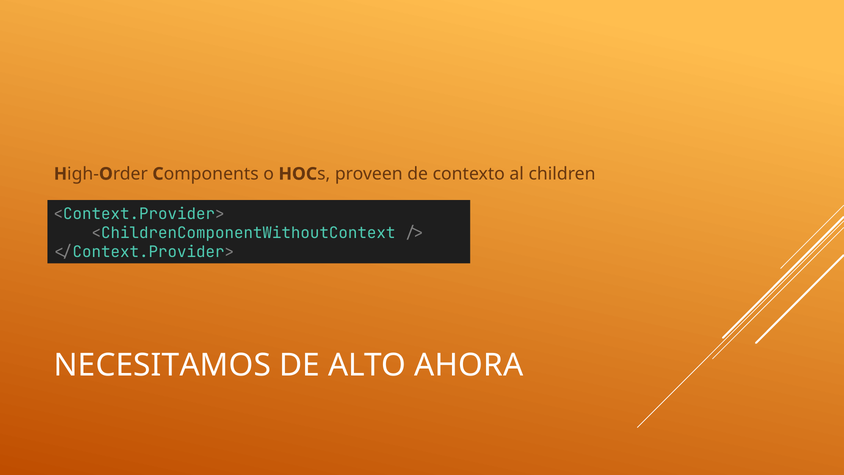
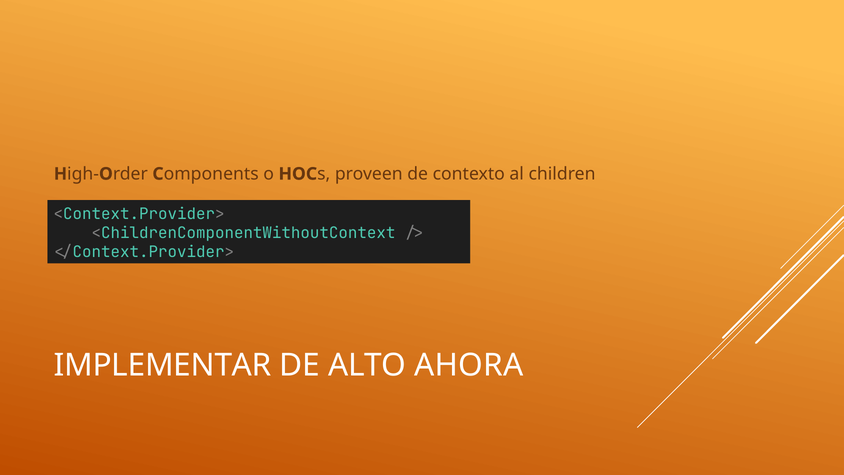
NECESITAMOS: NECESITAMOS -> IMPLEMENTAR (163, 365)
